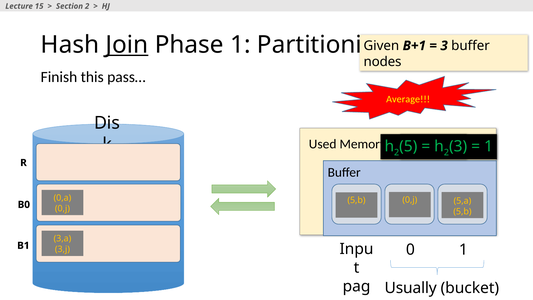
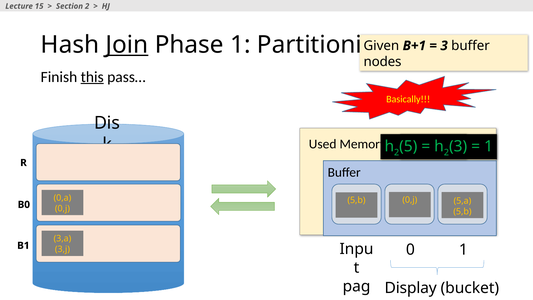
this underline: none -> present (92, 77)
Average: Average -> Basically (408, 99)
Usually: Usually -> Display (411, 288)
